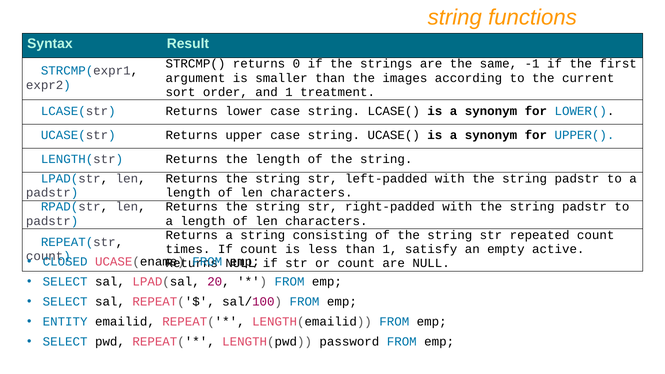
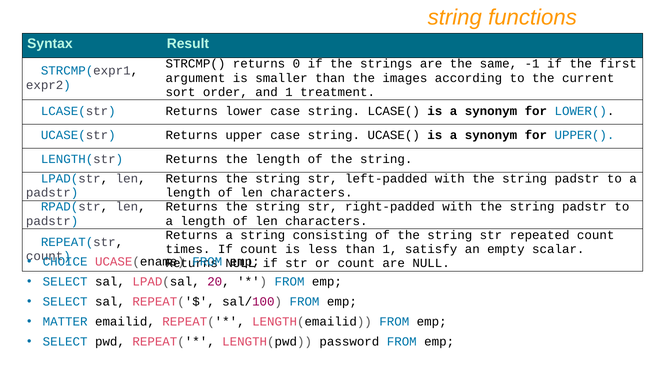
active: active -> scalar (558, 249)
CLOSED: CLOSED -> CHOICE (65, 262)
ENTITY: ENTITY -> MATTER (65, 322)
